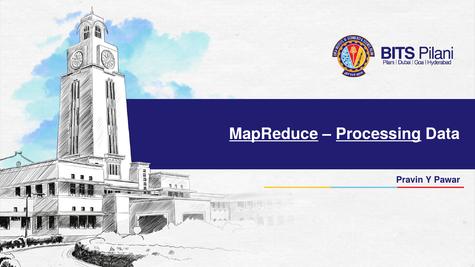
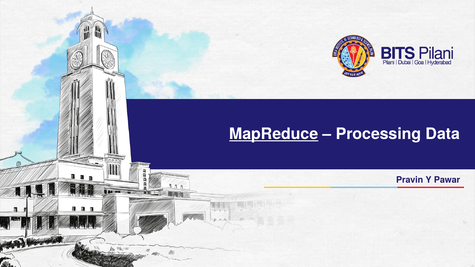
Processing underline: present -> none (379, 134)
